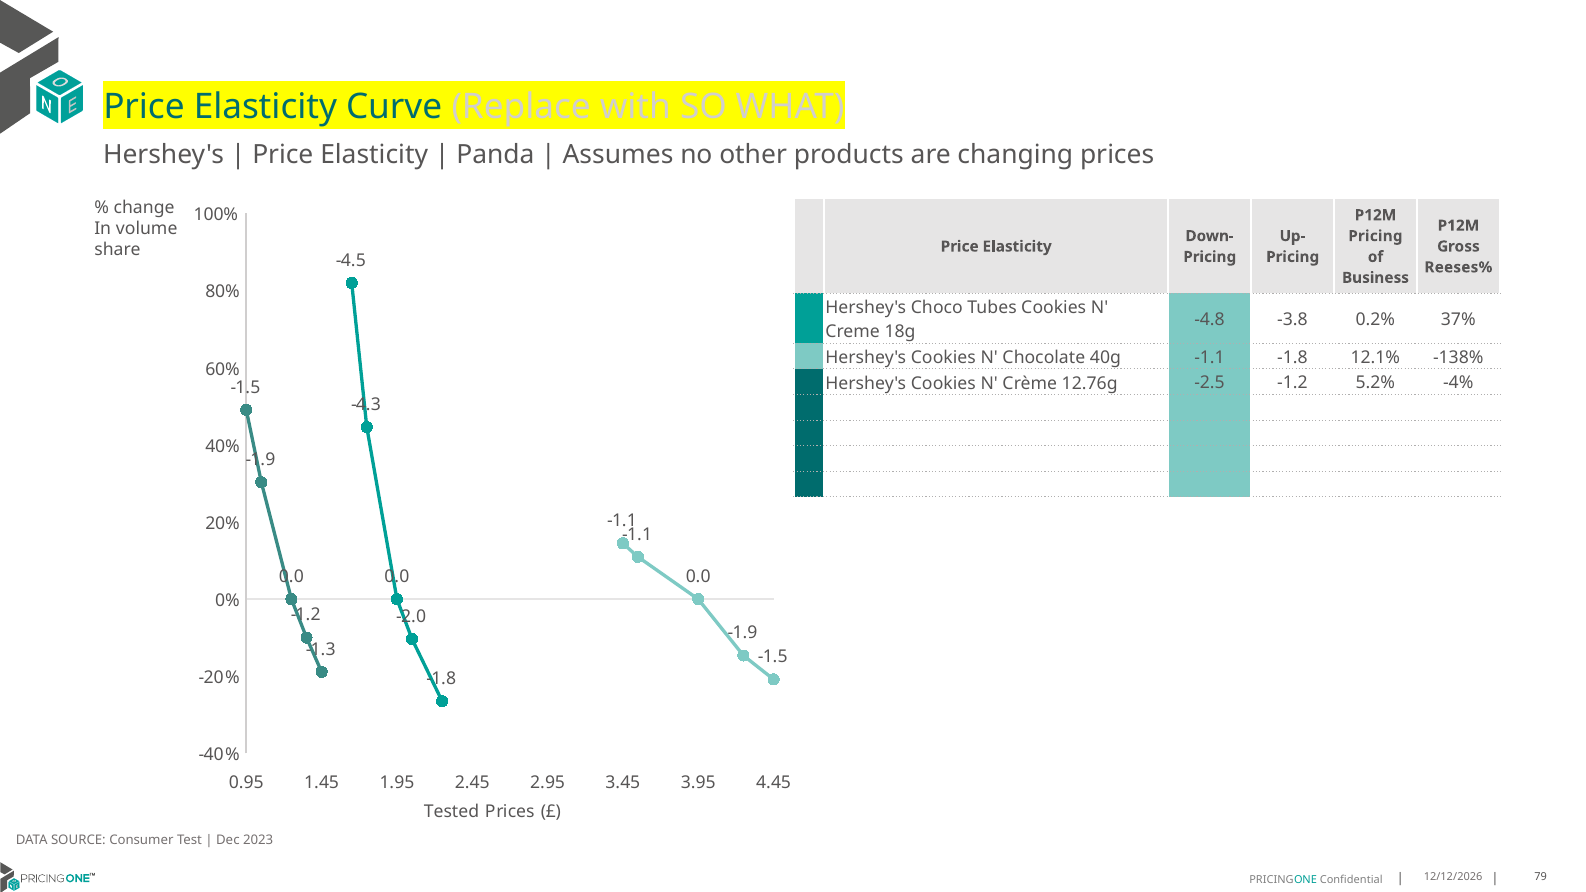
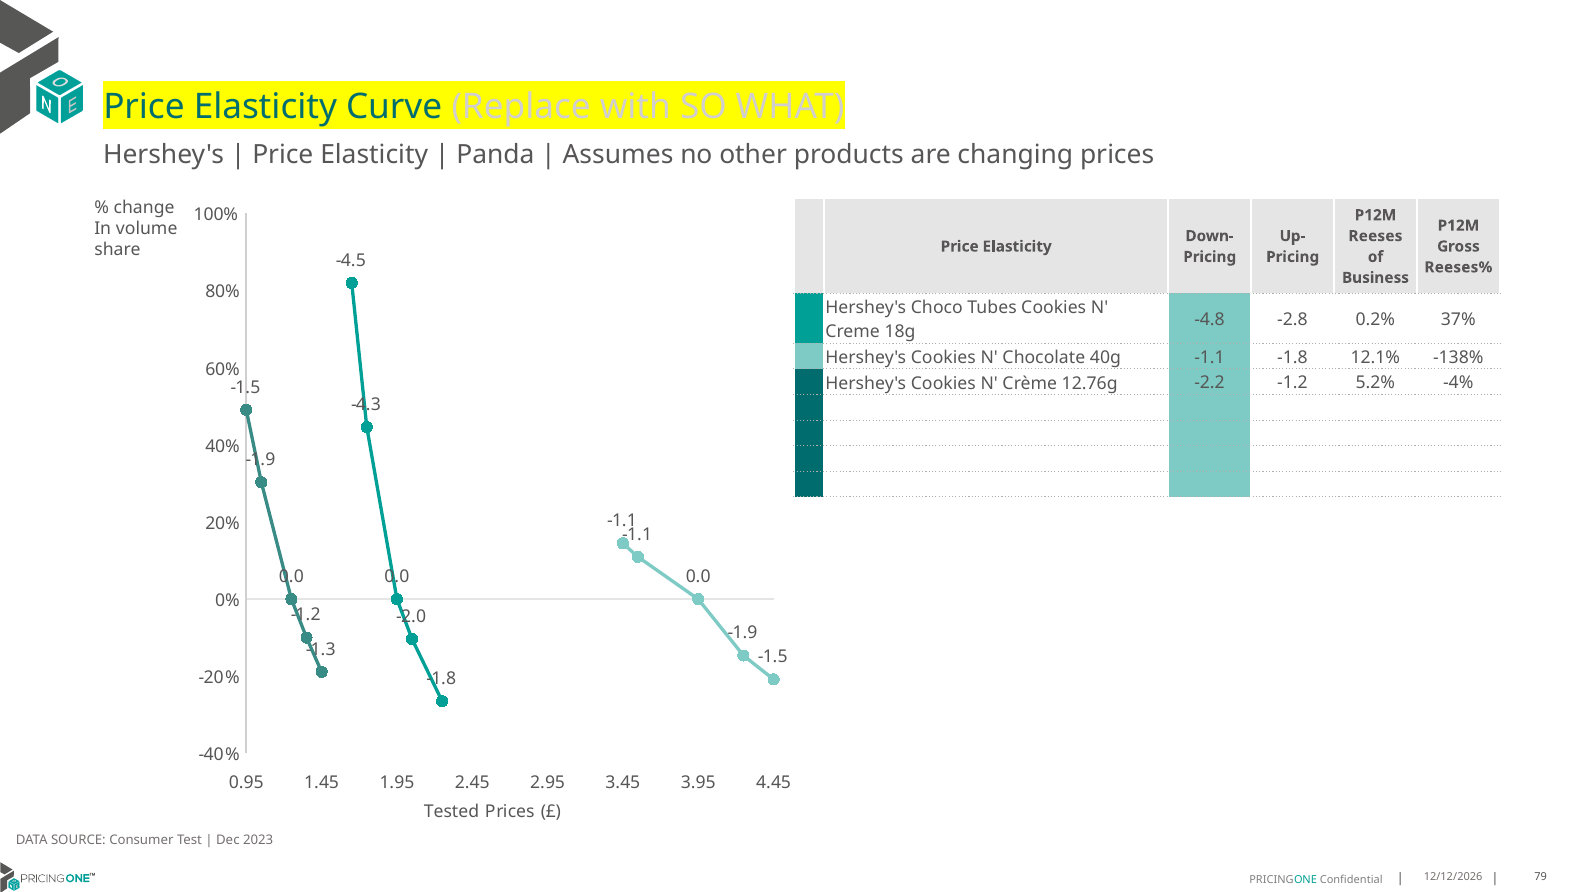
Pricing: Pricing -> Reeses (1375, 236)
-3.8: -3.8 -> -2.8 (1292, 320)
-2.5: -2.5 -> -2.2 (1210, 383)
